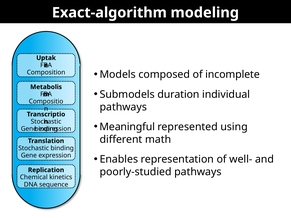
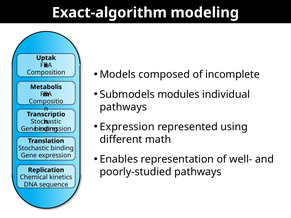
duration: duration -> modules (178, 94)
Meaningful: Meaningful -> Expression (127, 127)
